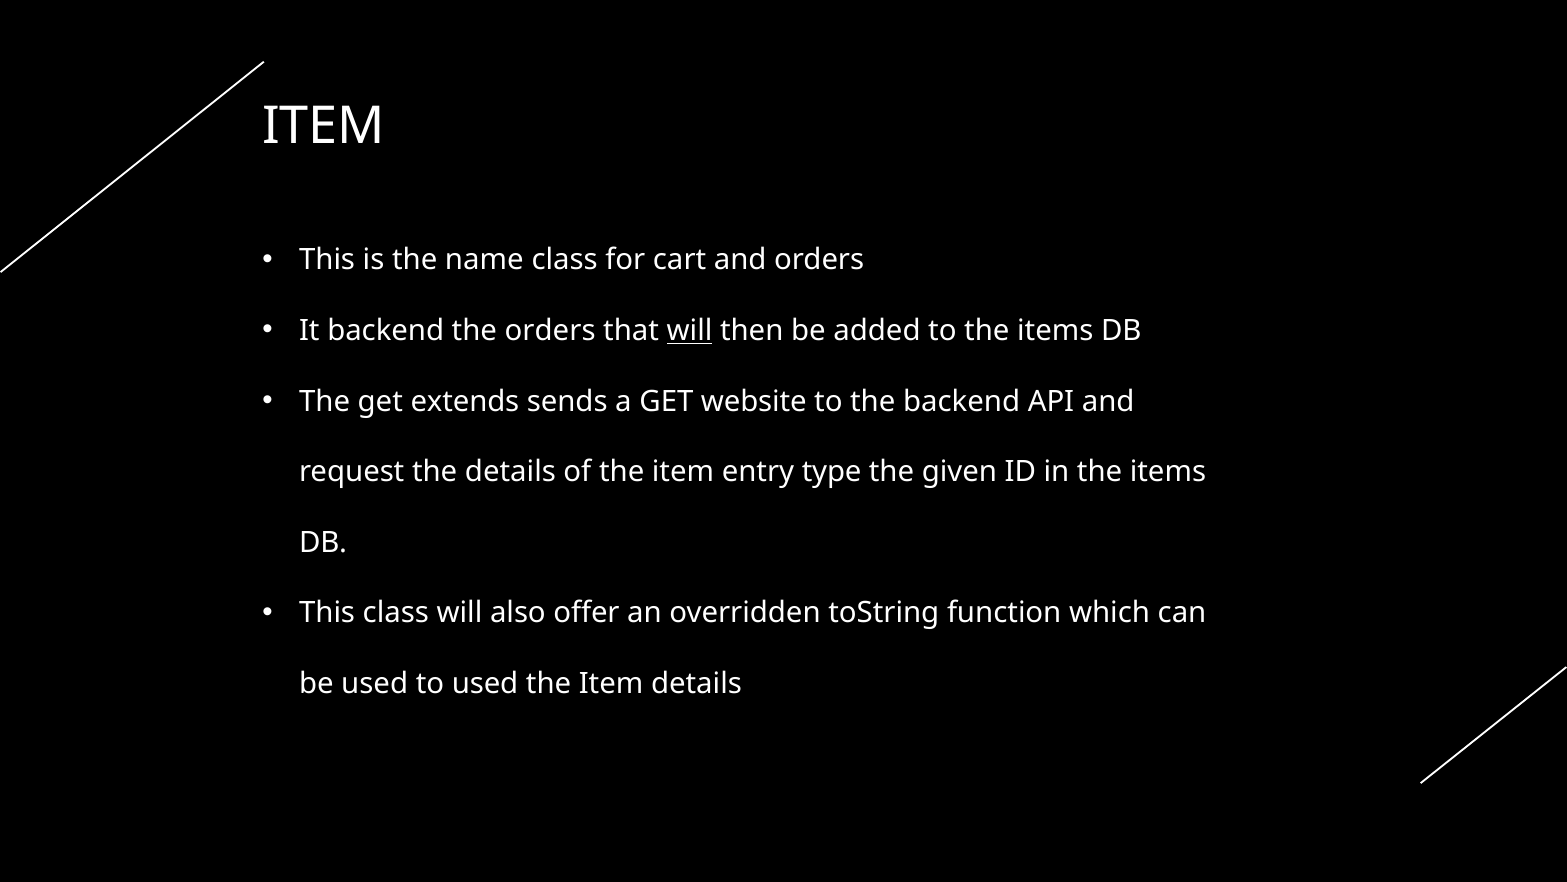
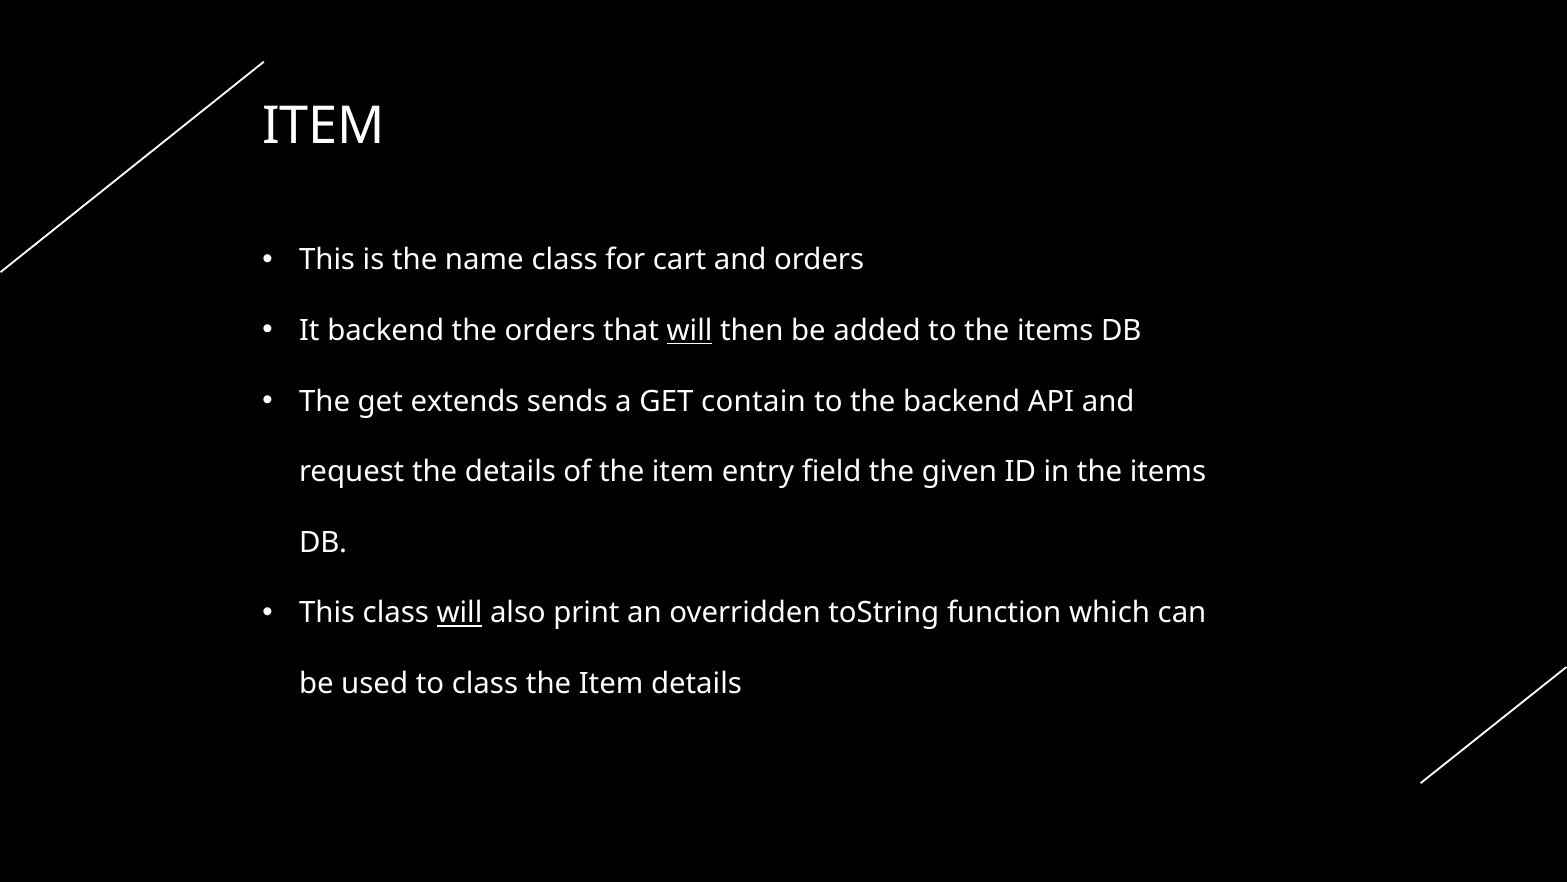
website: website -> contain (754, 401)
type: type -> field (832, 472)
will underline: none -> present (459, 613)
offer: offer -> print (586, 613)
to used: used -> class (485, 683)
